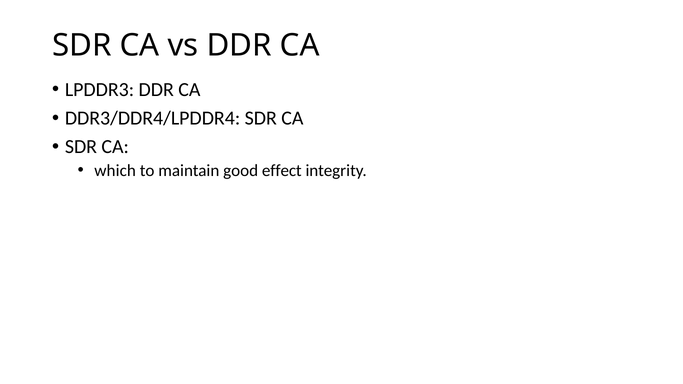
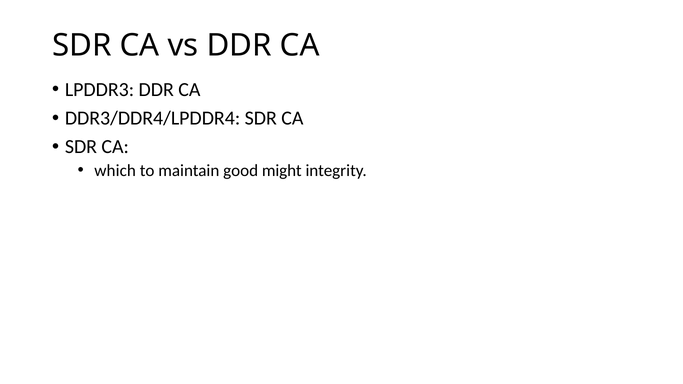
effect: effect -> might (282, 171)
